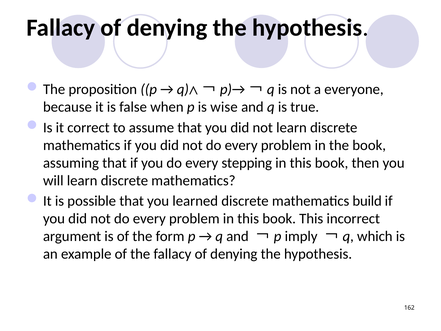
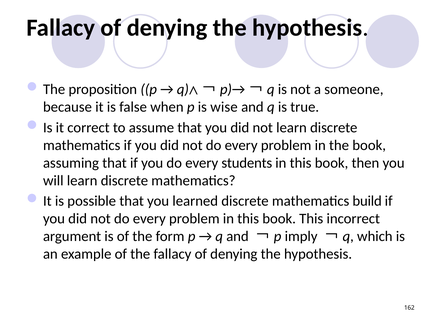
everyone: everyone -> someone (354, 89)
stepping: stepping -> students (247, 163)
